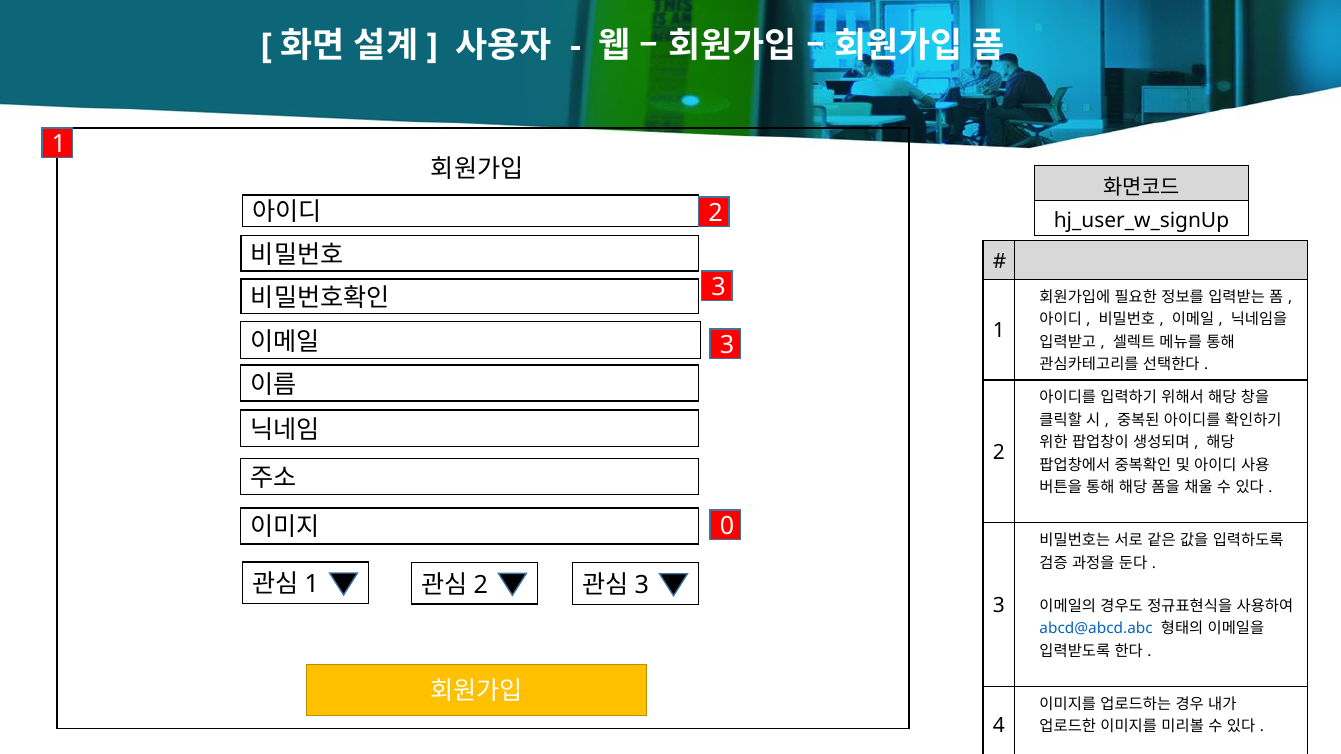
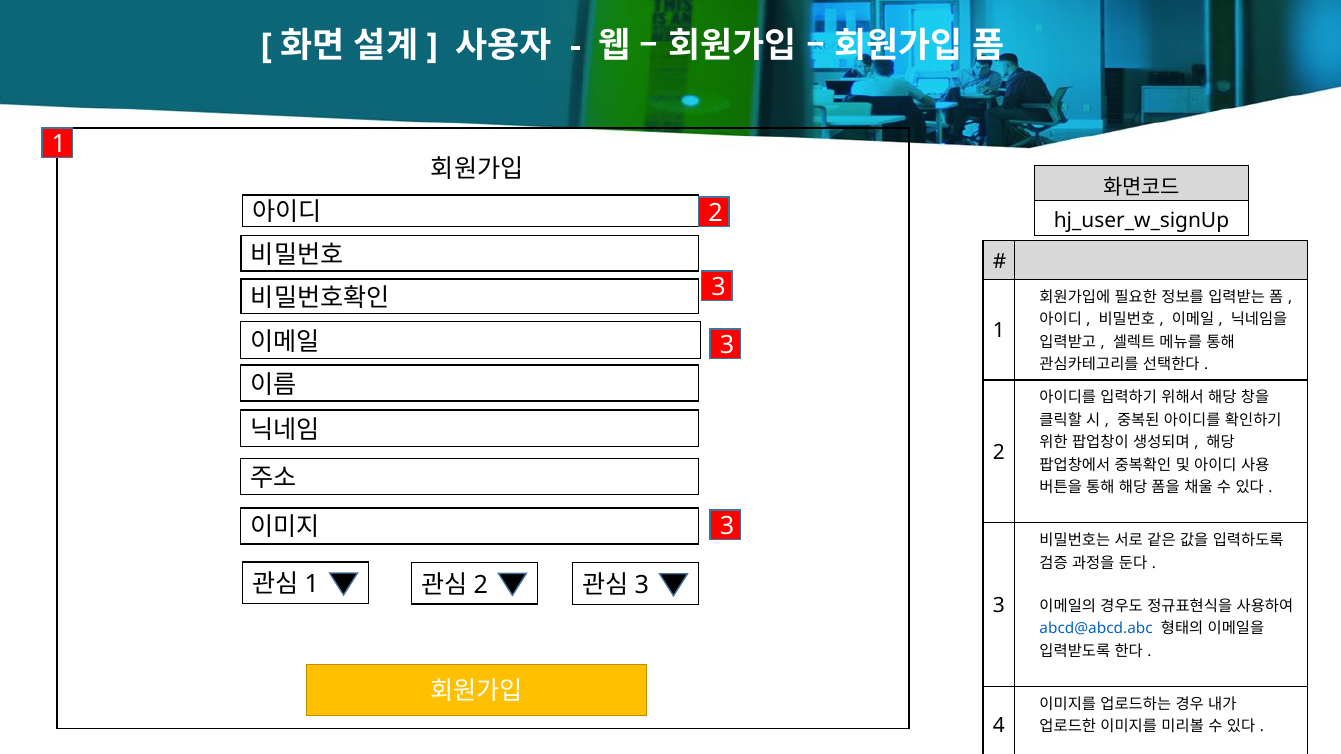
0: 0 -> 3 (727, 527)
